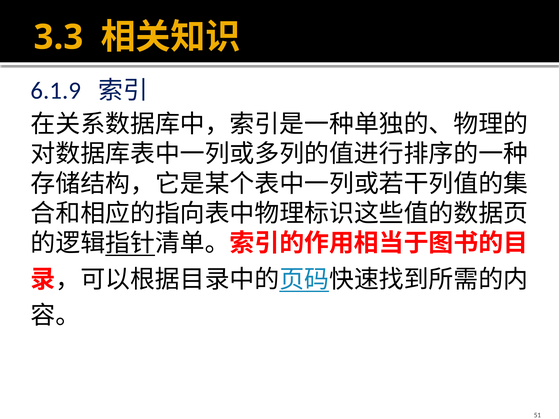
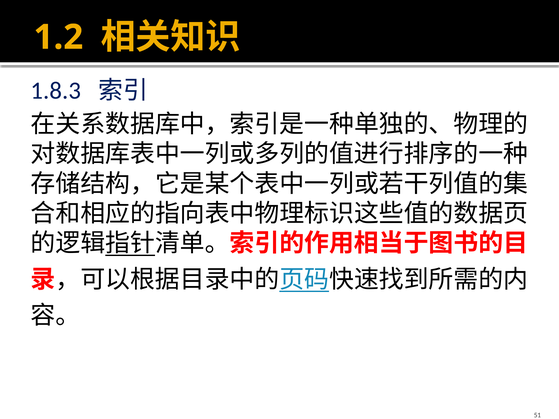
3.3: 3.3 -> 1.2 (58, 37)
6.1.9: 6.1.9 -> 1.8.3 (56, 91)
